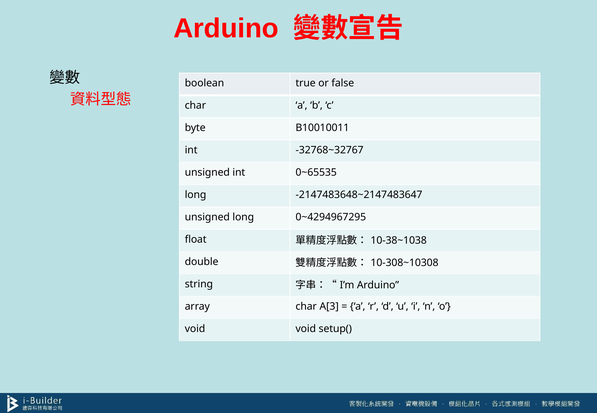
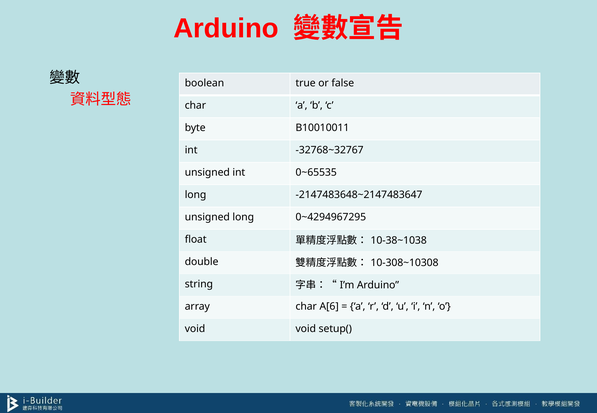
A[3: A[3 -> A[6 (329, 307)
